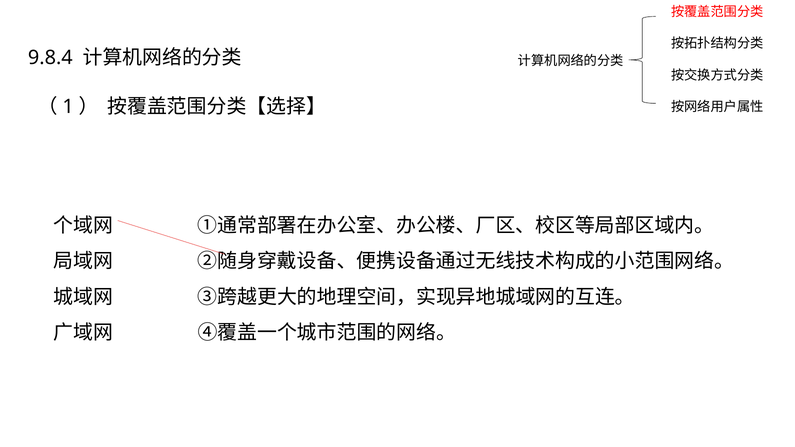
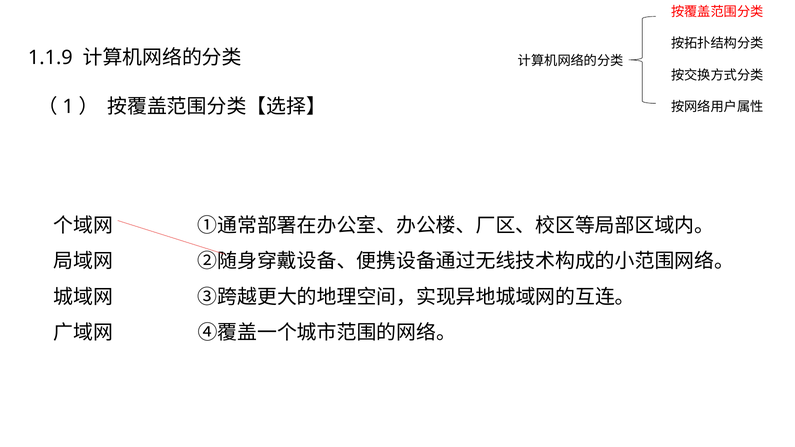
9.8.4: 9.8.4 -> 1.1.9 (50, 58)
